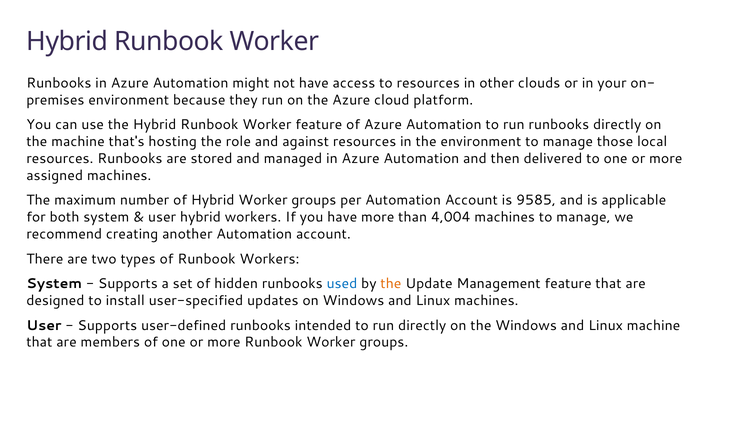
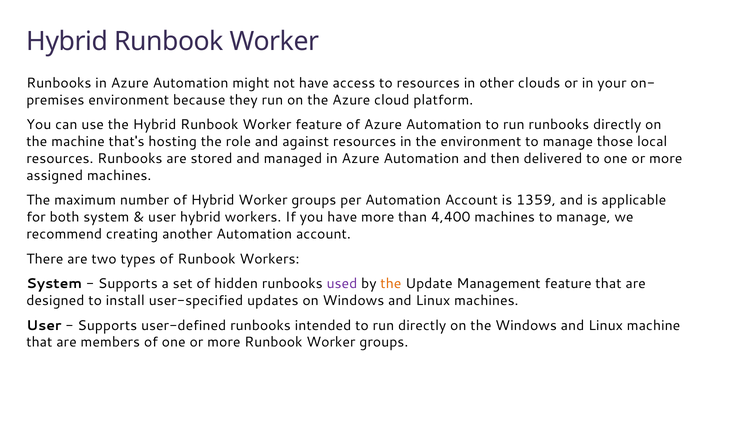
9585: 9585 -> 1359 (536, 200)
4,004: 4,004 -> 4,400 (451, 217)
used colour: blue -> purple (342, 283)
